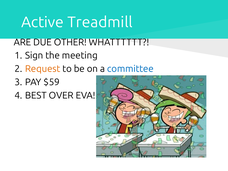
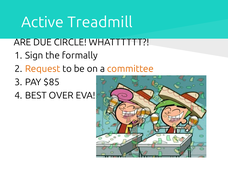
OTHER: OTHER -> CIRCLE (70, 42)
meeting: meeting -> formally (80, 56)
committee colour: blue -> orange (130, 69)
$59: $59 -> $85 (52, 82)
